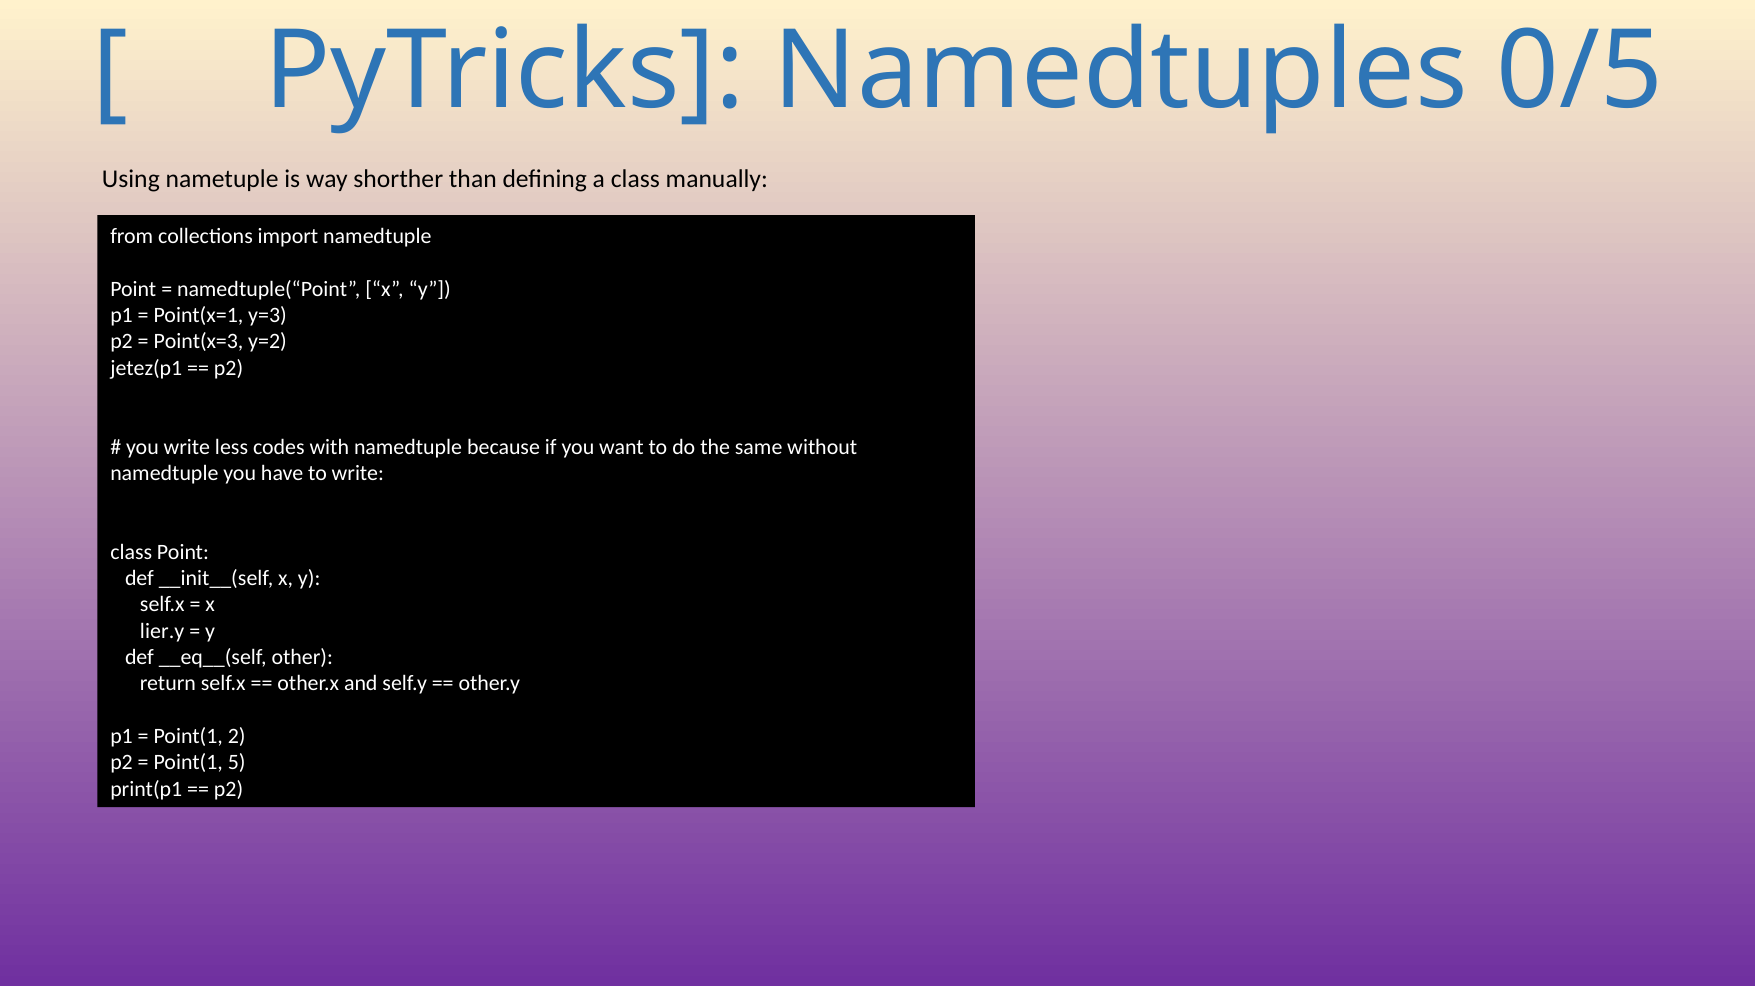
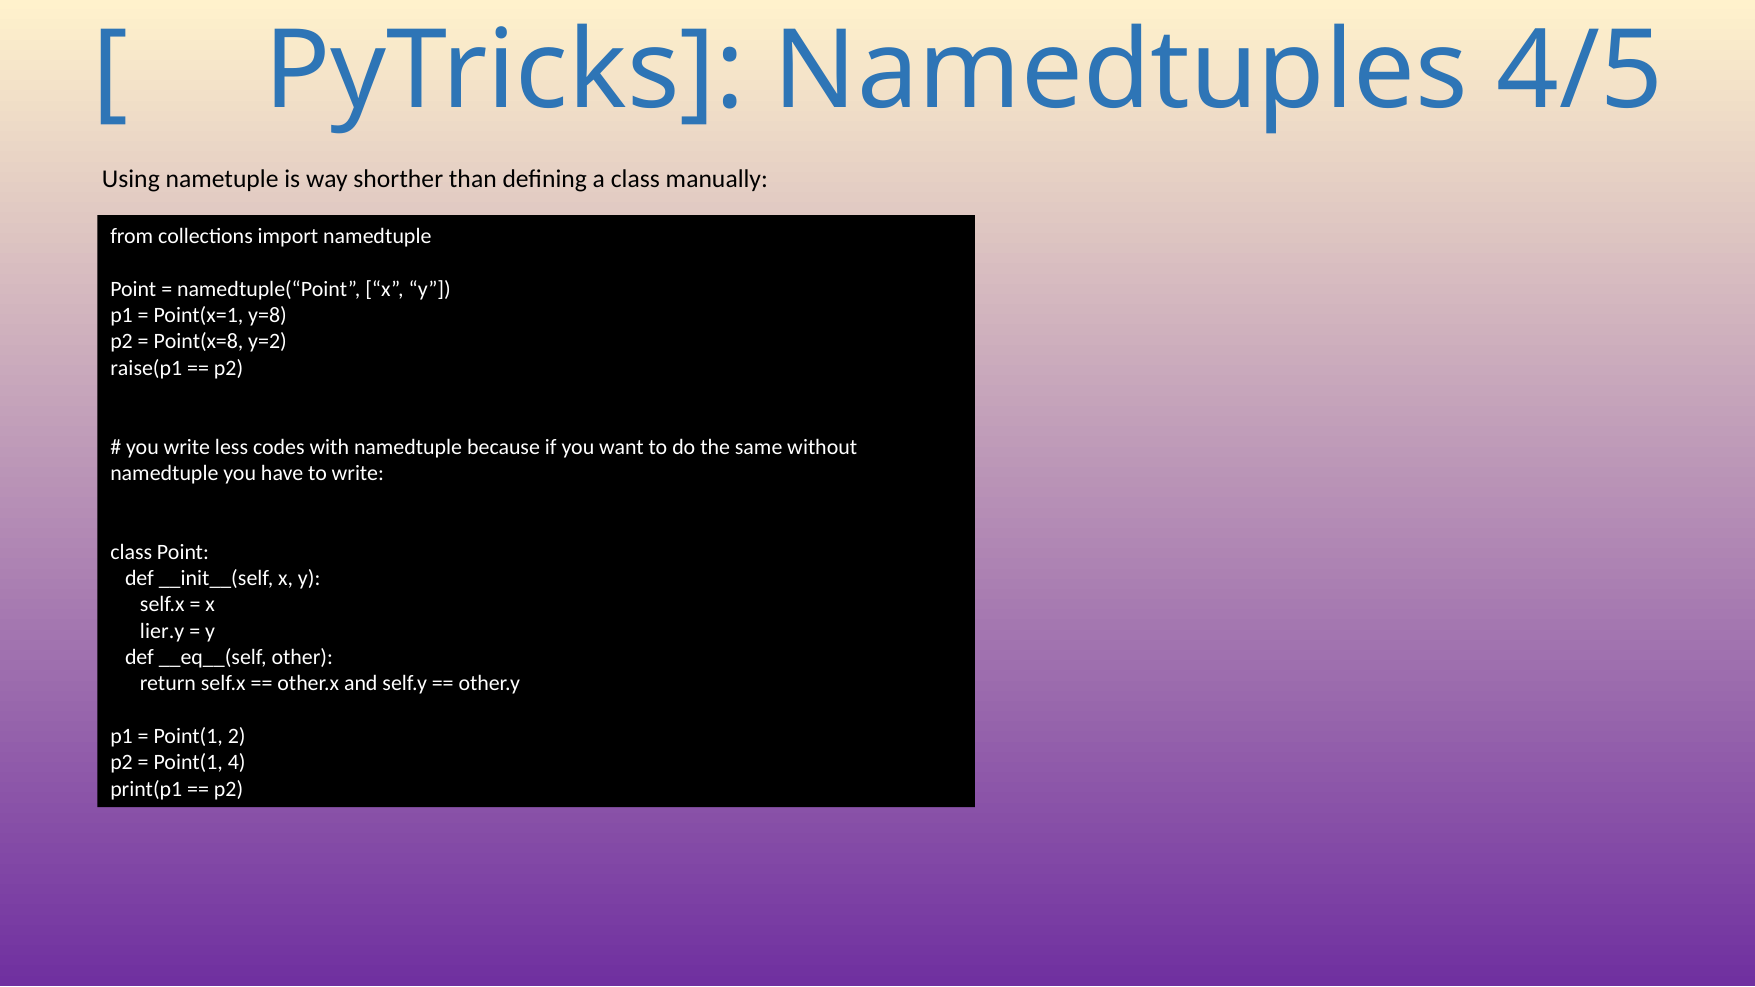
0/5: 0/5 -> 4/5 (1580, 71)
y=3: y=3 -> y=8 (268, 315)
Point(x=3: Point(x=3 -> Point(x=8 (198, 342)
jetez(p1: jetez(p1 -> raise(p1 (146, 368)
5: 5 -> 4 (237, 763)
